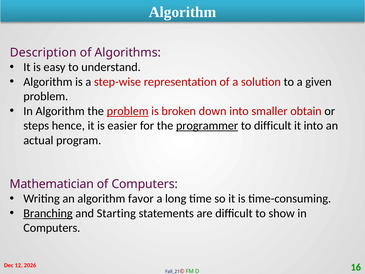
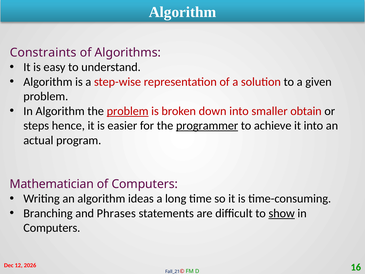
Description: Description -> Constraints (43, 53)
to difficult: difficult -> achieve (273, 126)
favor: favor -> ideas (141, 199)
Branching underline: present -> none (48, 213)
Starting: Starting -> Phrases (116, 213)
show underline: none -> present (282, 213)
